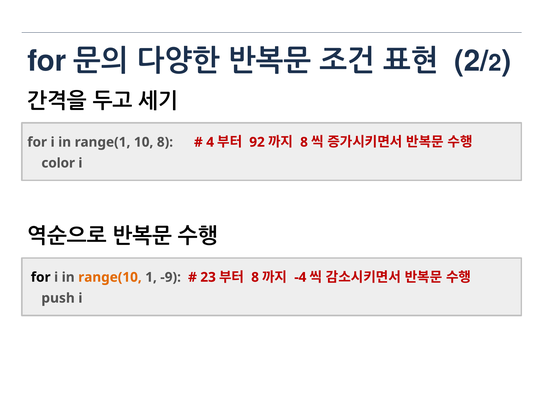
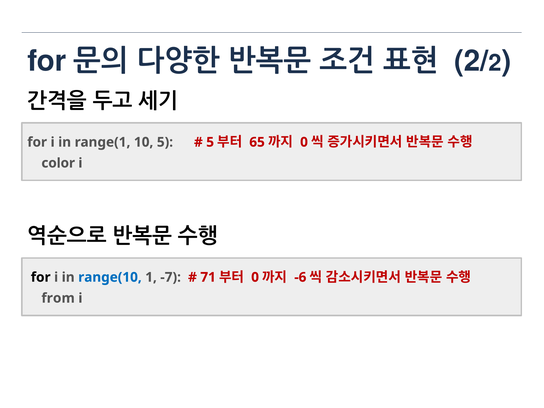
10 8: 8 -> 5 (165, 142)
4: 4 -> 5 (210, 142)
92: 92 -> 65 (257, 142)
8: 8 -> 0 (304, 142)
range(10 colour: orange -> blue (110, 277)
-9: -9 -> -7 (171, 277)
23: 23 -> 71 (208, 277)
8: 8 -> 0 (255, 277)
-4: -4 -> -6 (300, 277)
push: push -> from (58, 298)
